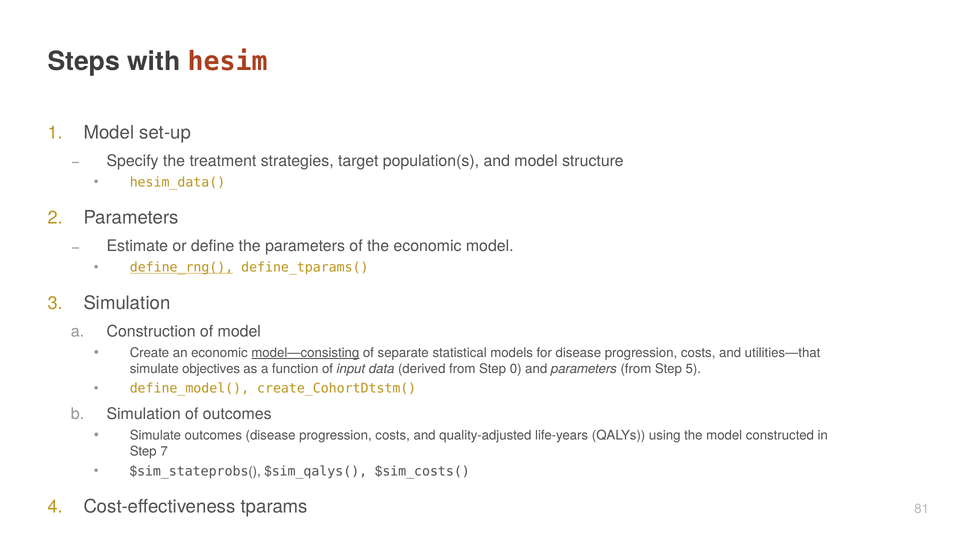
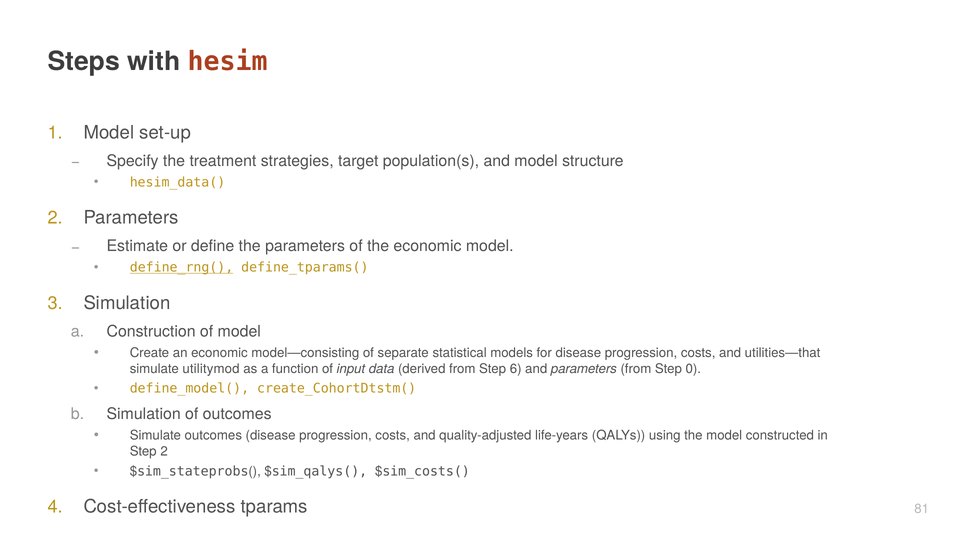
model—consisting underline: present -> none (305, 353)
objectives: objectives -> utilitymod (211, 369)
0: 0 -> 6 (516, 369)
5: 5 -> 0 (693, 369)
Step 7: 7 -> 2 (164, 452)
